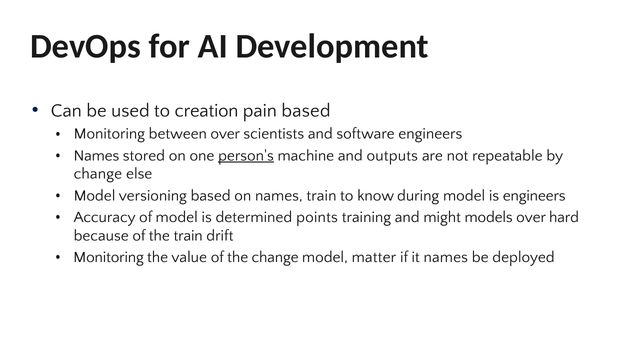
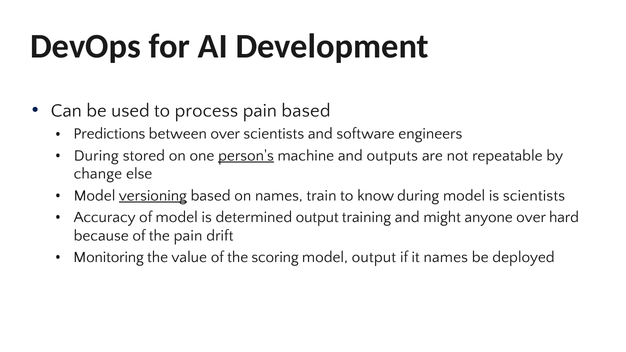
creation: creation -> process (206, 111)
Monitoring: Monitoring -> Predictions (109, 134)
Names: Names -> During (96, 155)
versioning underline: none -> present (153, 195)
is engineers: engineers -> scientists (534, 195)
determined points: points -> output (317, 217)
models: models -> anyone (489, 217)
the train: train -> pain (188, 235)
the change: change -> scoring (275, 257)
model matter: matter -> output (374, 257)
